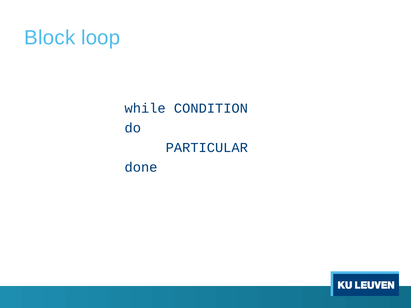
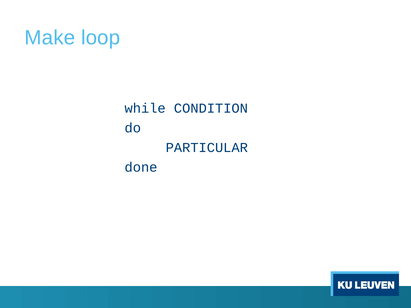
Block: Block -> Make (50, 38)
